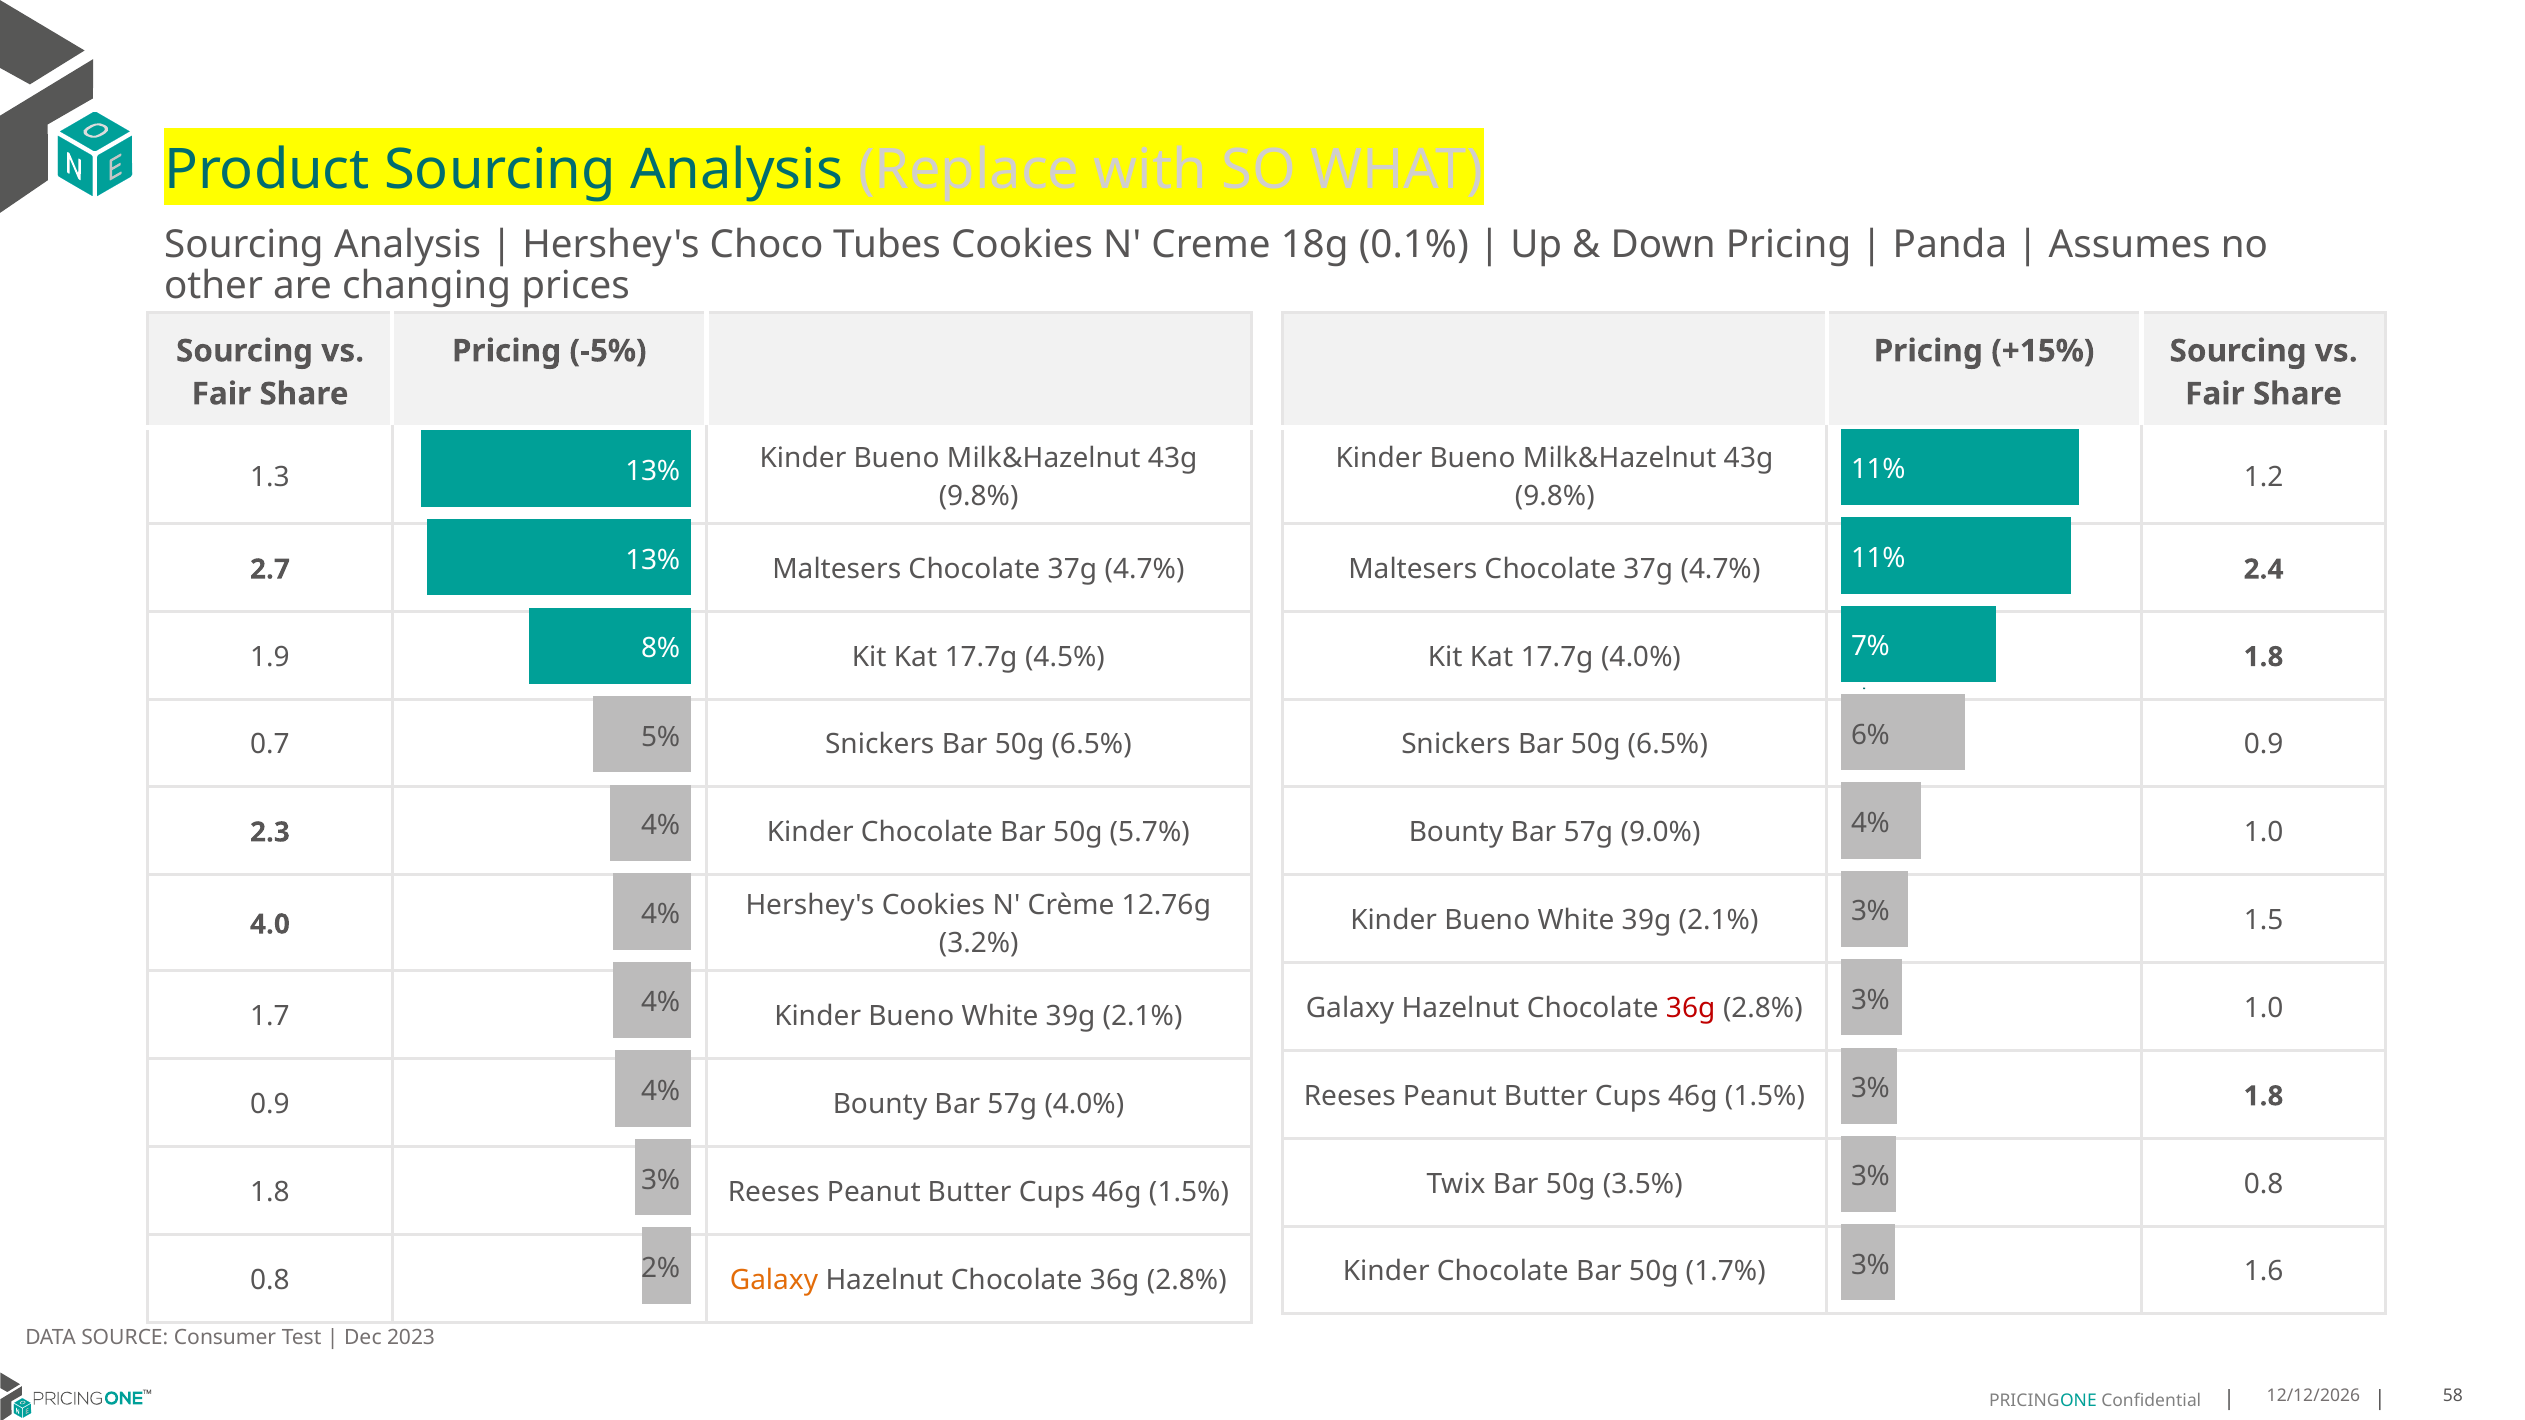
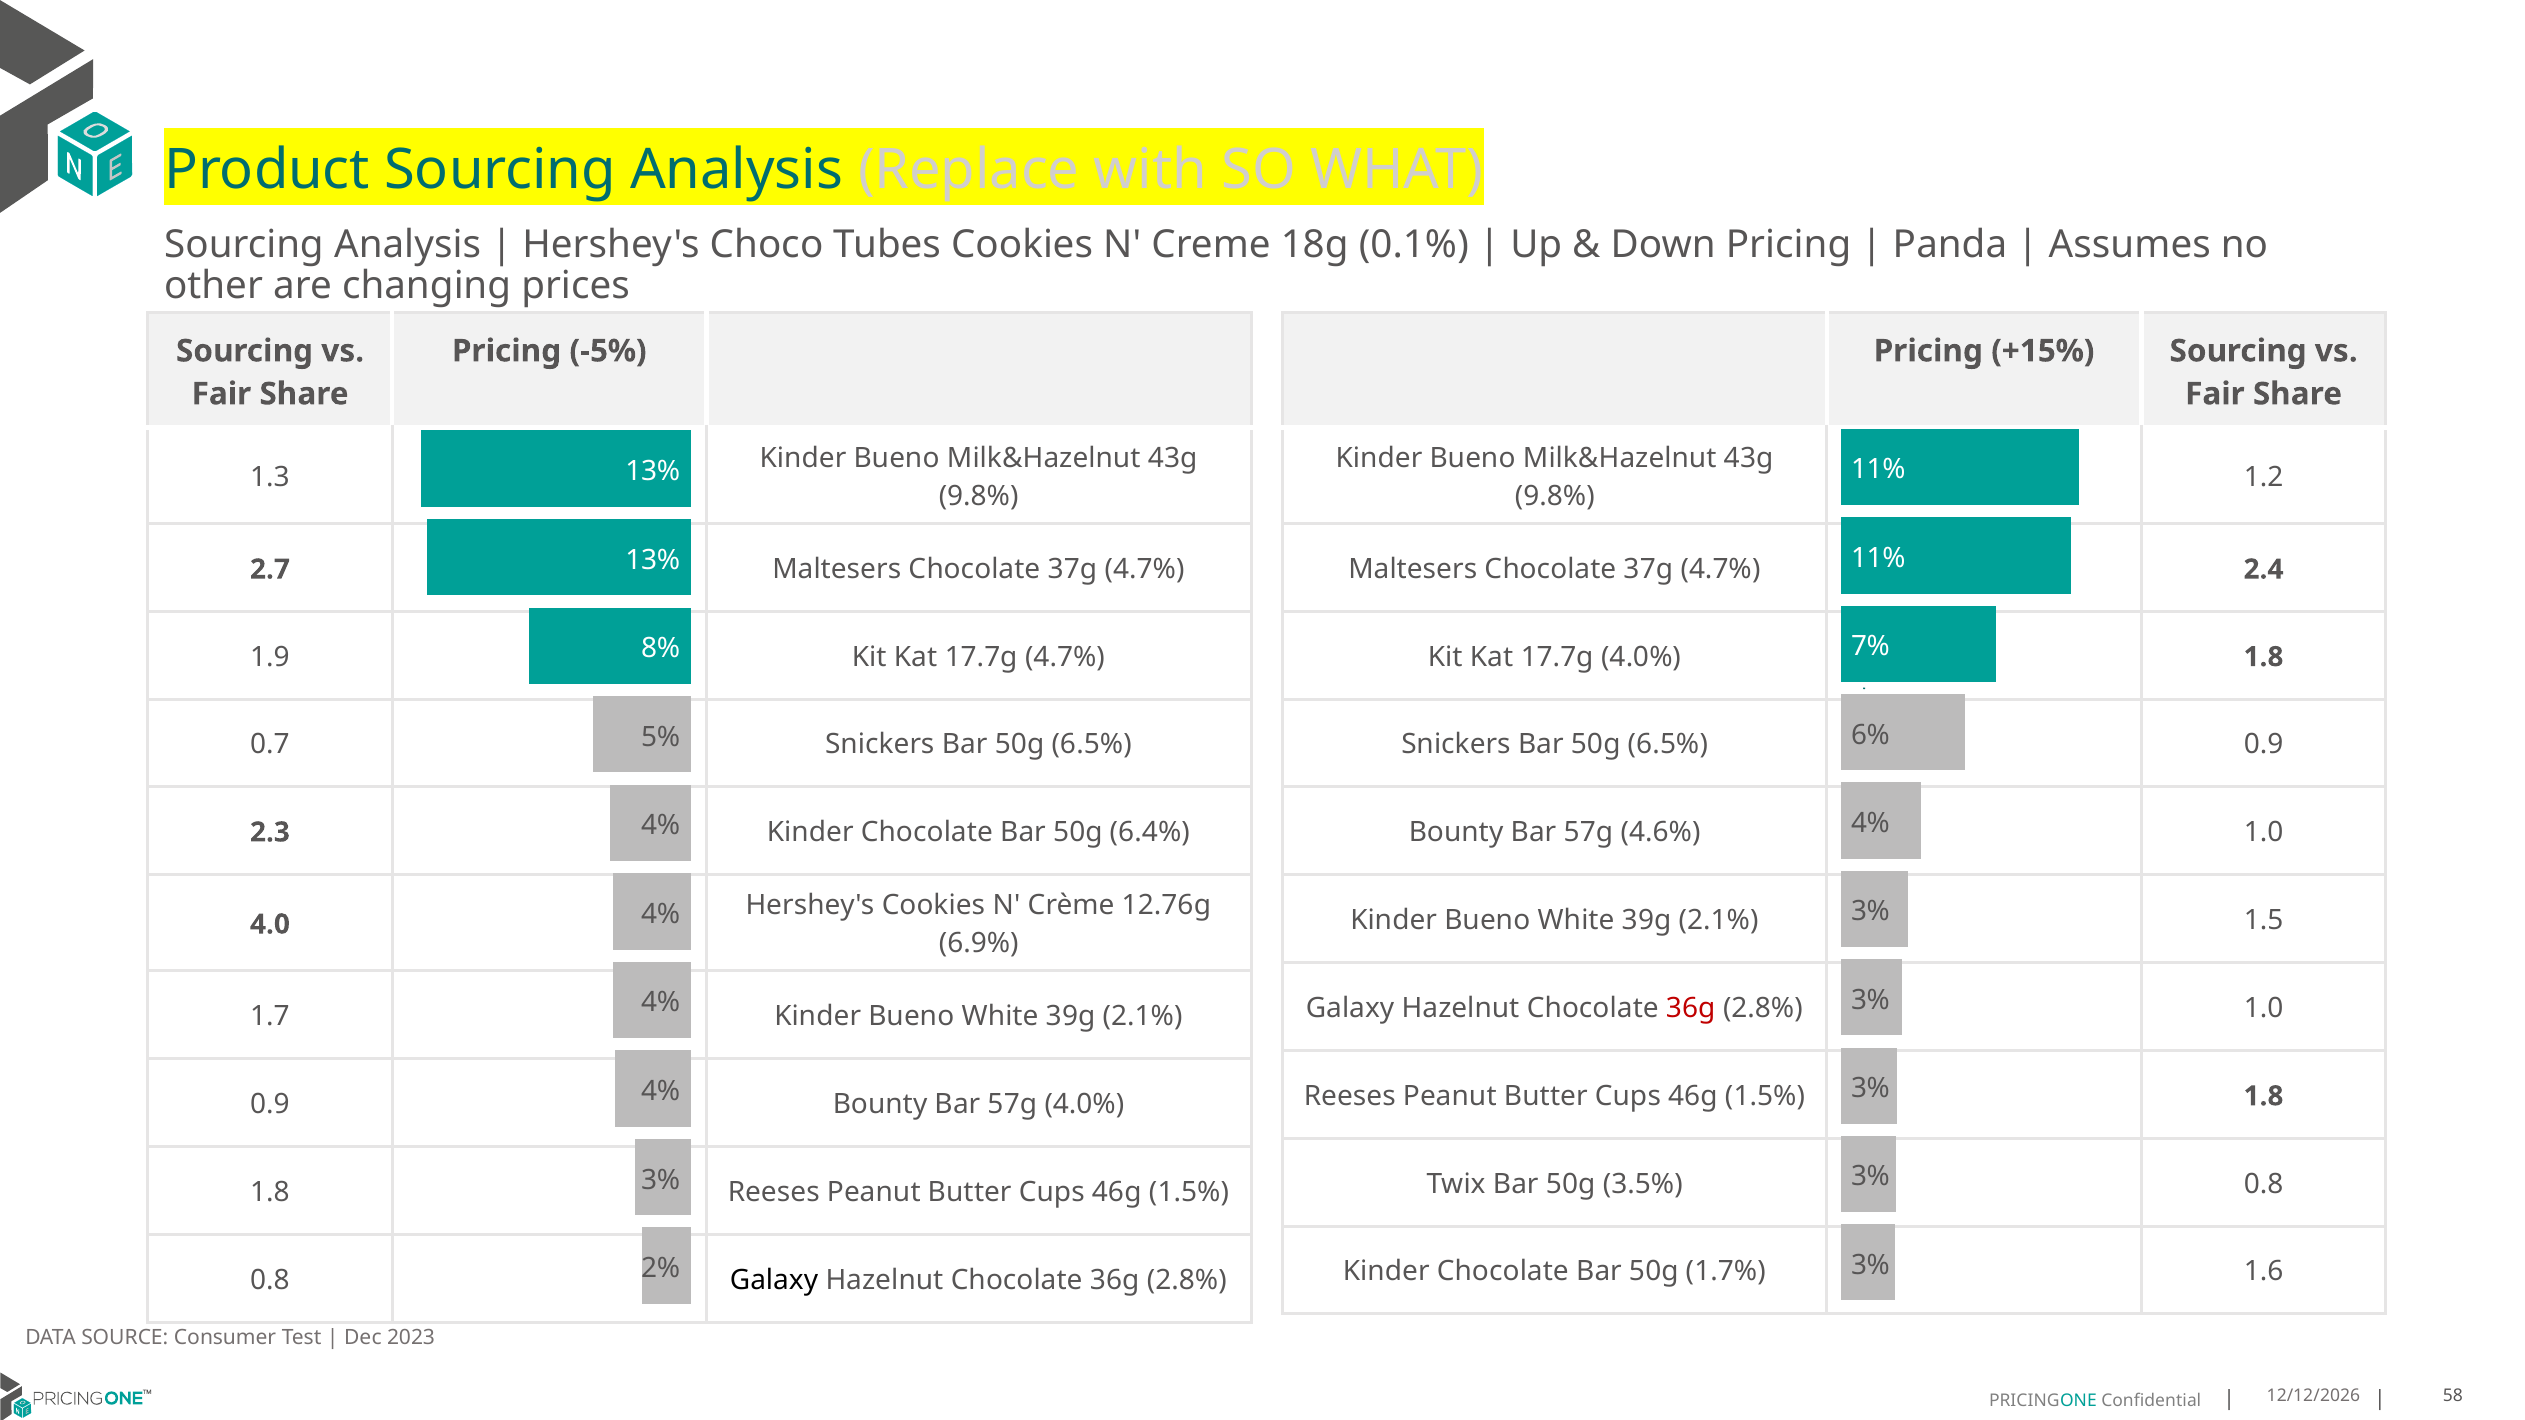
17.7g 4.5%: 4.5% -> 4.7% (1065, 657)
9.0%: 9.0% -> 4.6% (1661, 832)
5.7%: 5.7% -> 6.4% (1150, 832)
3.2%: 3.2% -> 6.9% (979, 944)
Galaxy colour: orange -> black (774, 1280)
